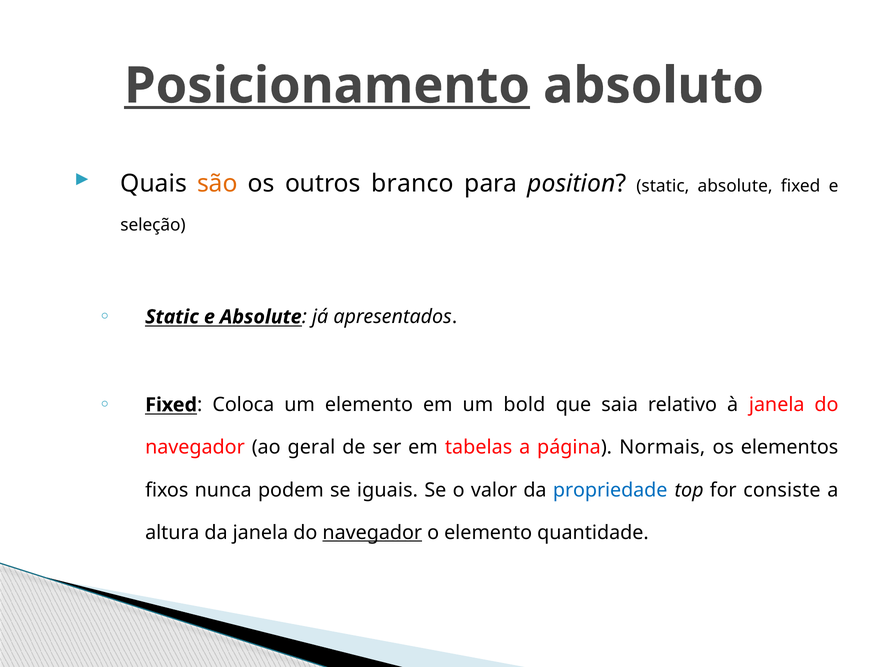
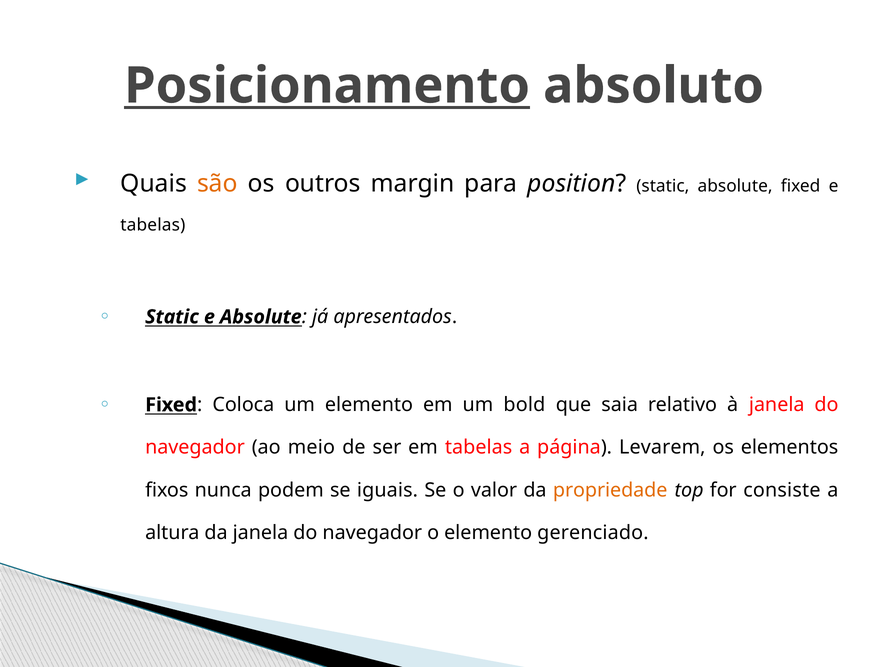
branco: branco -> margin (413, 184)
seleção: seleção -> tabelas (153, 225)
geral: geral -> meio (311, 447)
Normais: Normais -> Levarem (662, 447)
propriedade colour: blue -> orange (610, 490)
navegador underline: present -> none (372, 532)
quantidade: quantidade -> gerenciado (593, 532)
